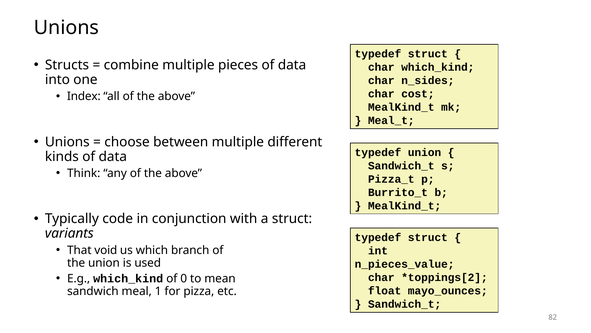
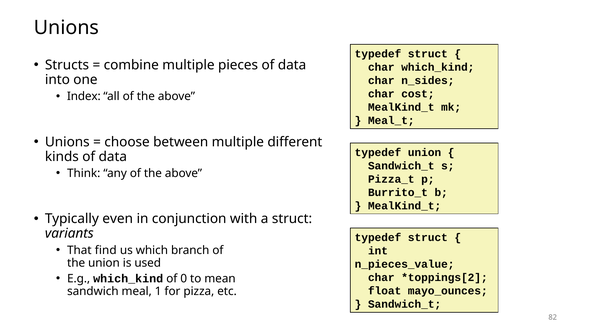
code: code -> even (118, 218)
void: void -> find (106, 250)
